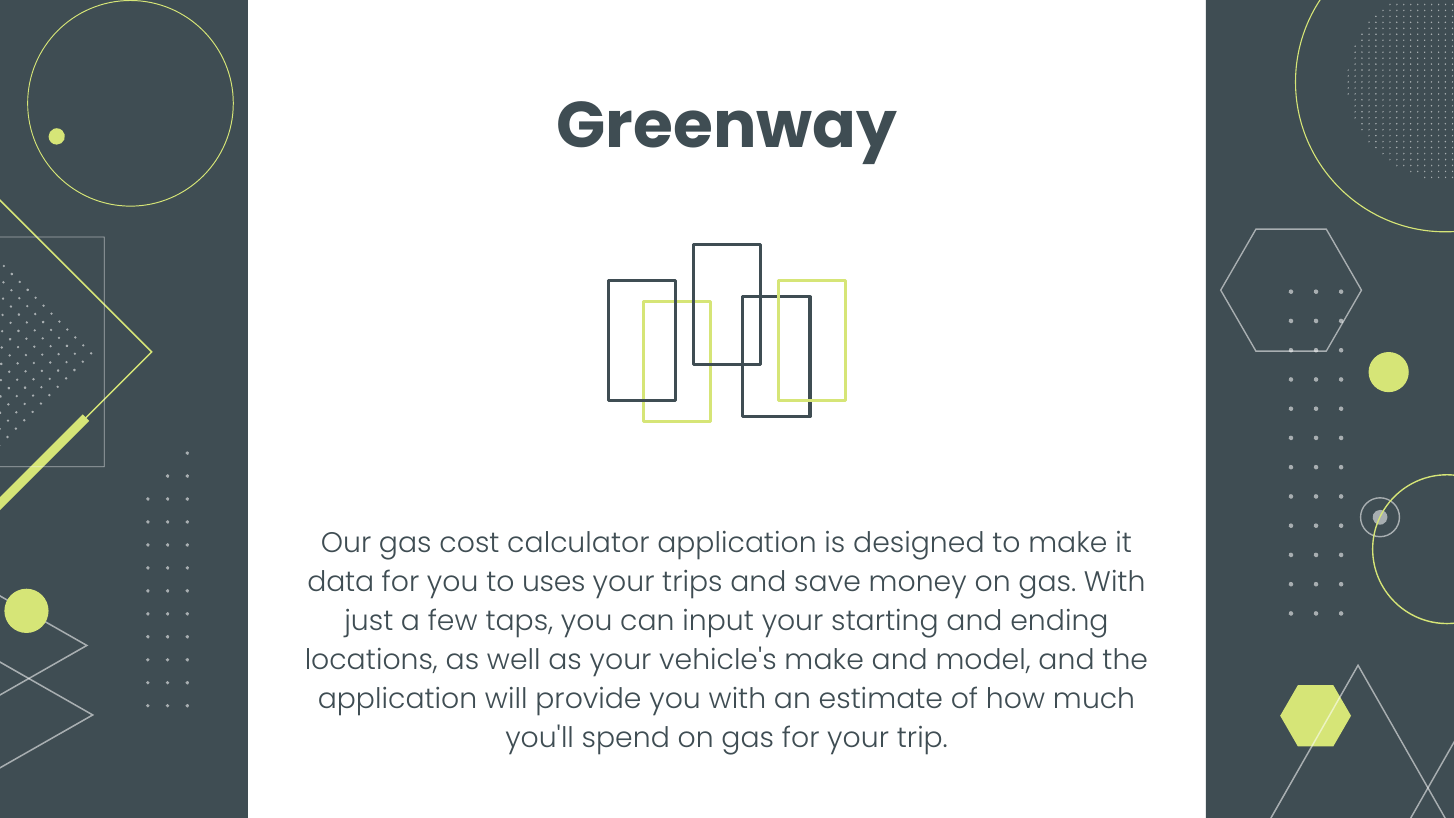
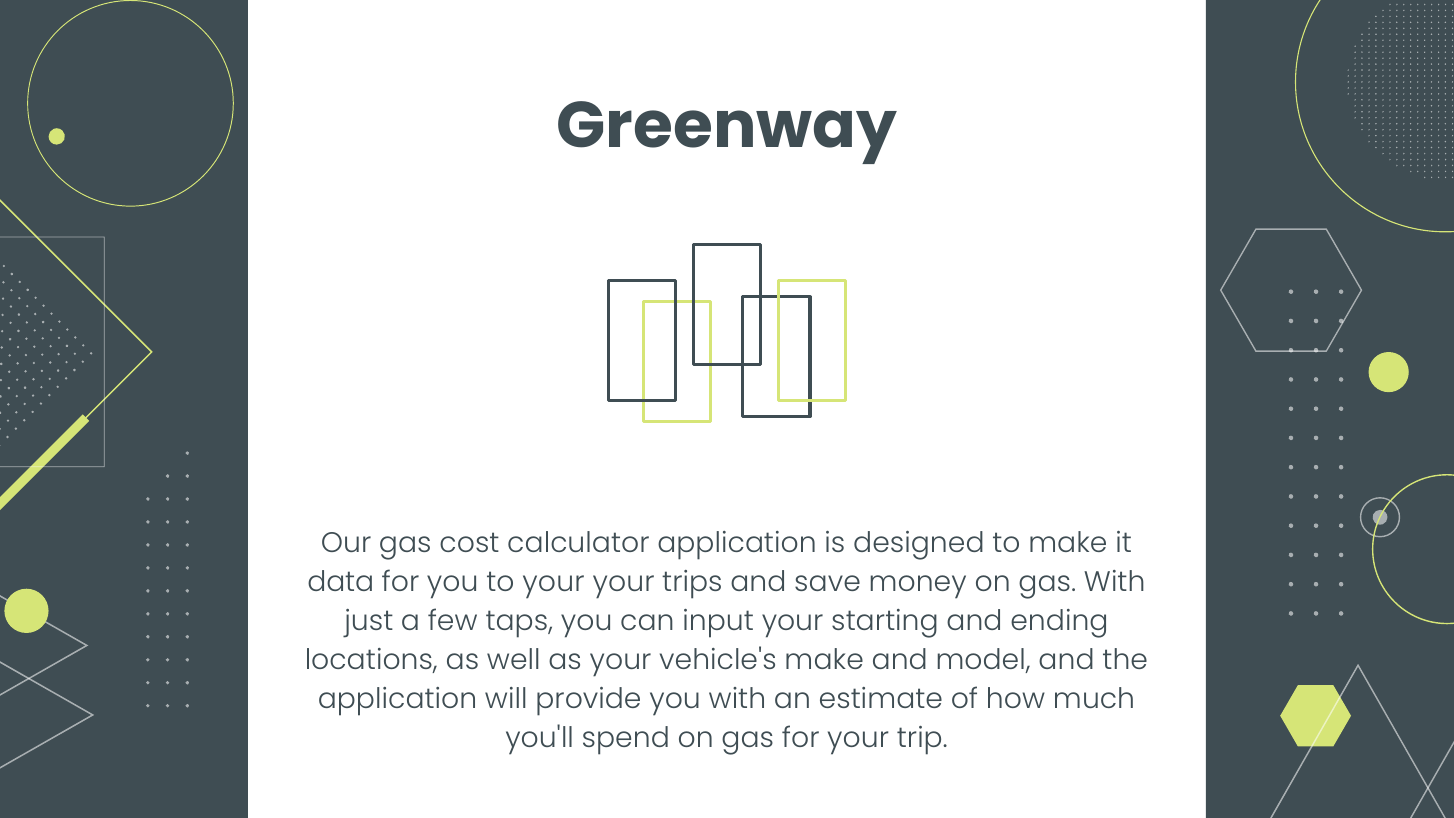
to uses: uses -> your (554, 582)
